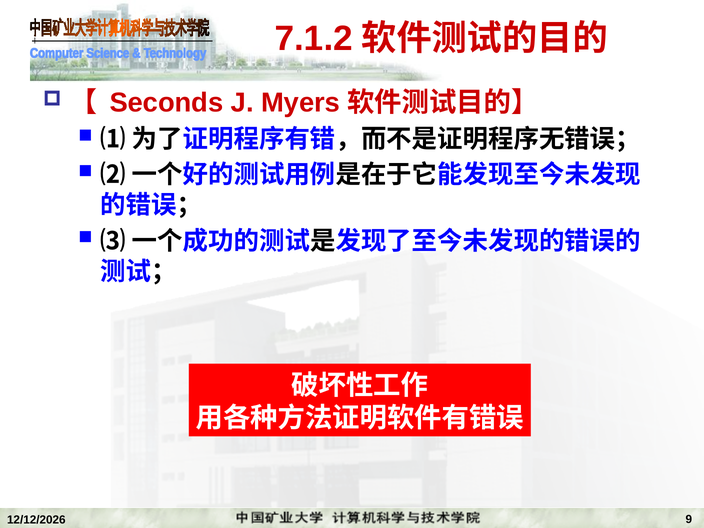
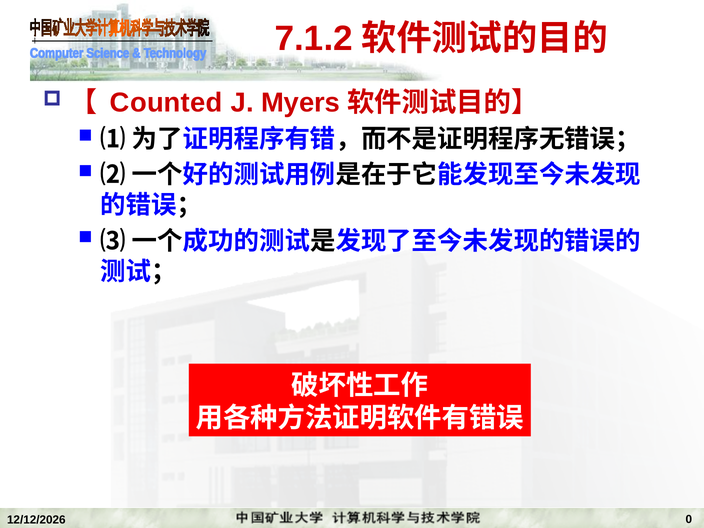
Seconds: Seconds -> Counted (166, 103)
9: 9 -> 0 (689, 519)
